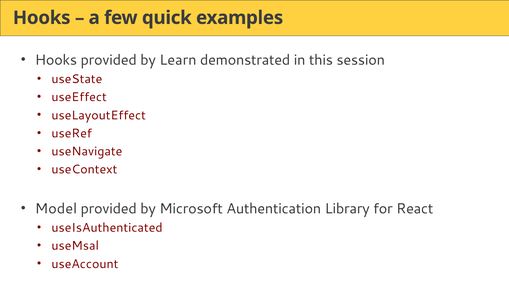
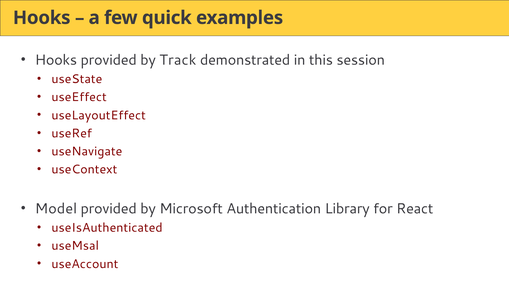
Learn: Learn -> Track (178, 60)
